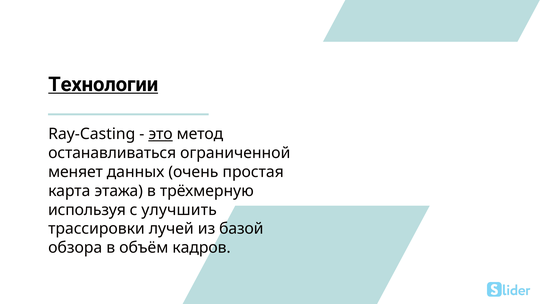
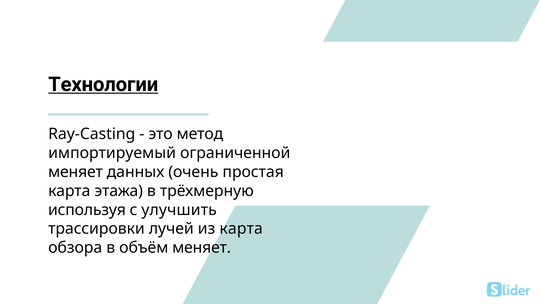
это underline: present -> none (161, 134)
останавливаться: останавливаться -> импортируемый (112, 153)
из базой: базой -> карта (241, 229)
объём кадров: кадров -> меняет (202, 247)
